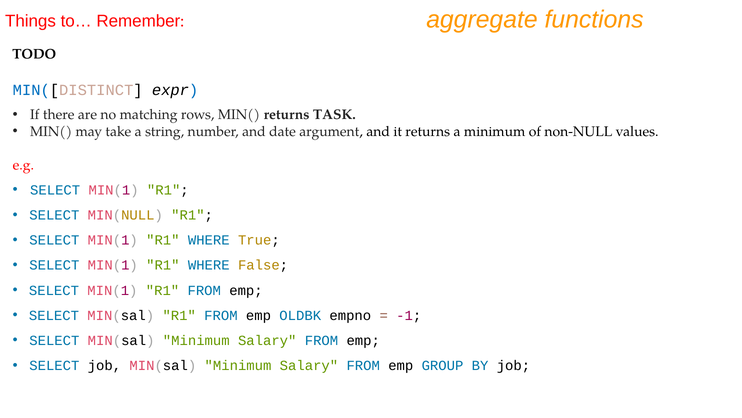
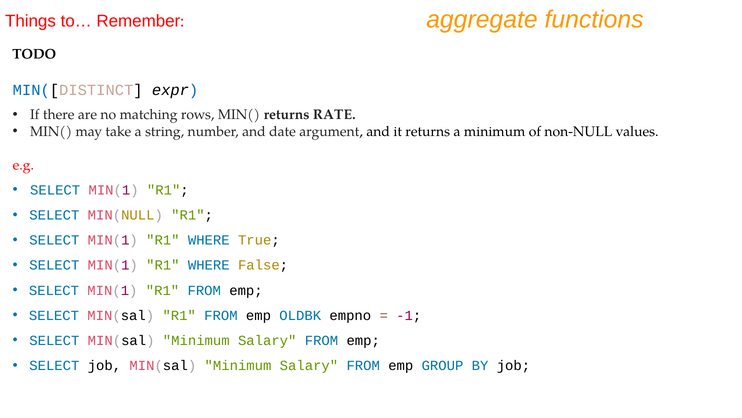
TASK: TASK -> RATE (334, 115)
